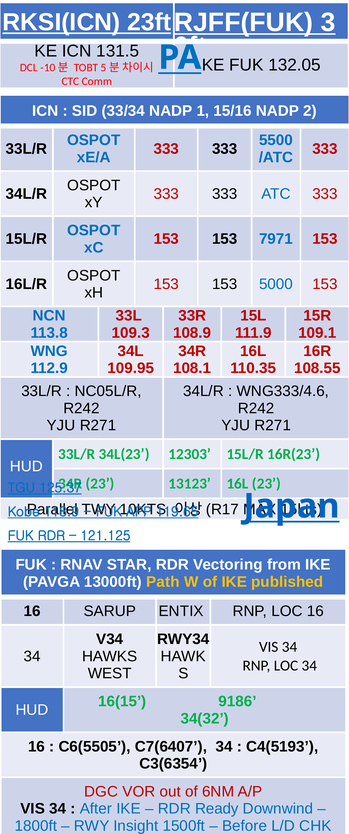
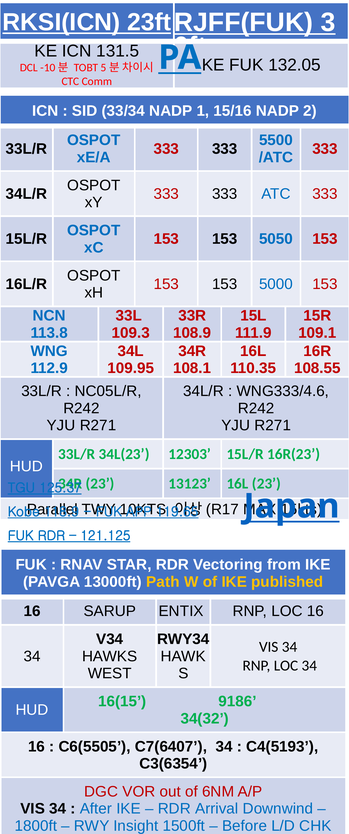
7971: 7971 -> 5050 (276, 239)
Ready: Ready -> Arrival (217, 810)
